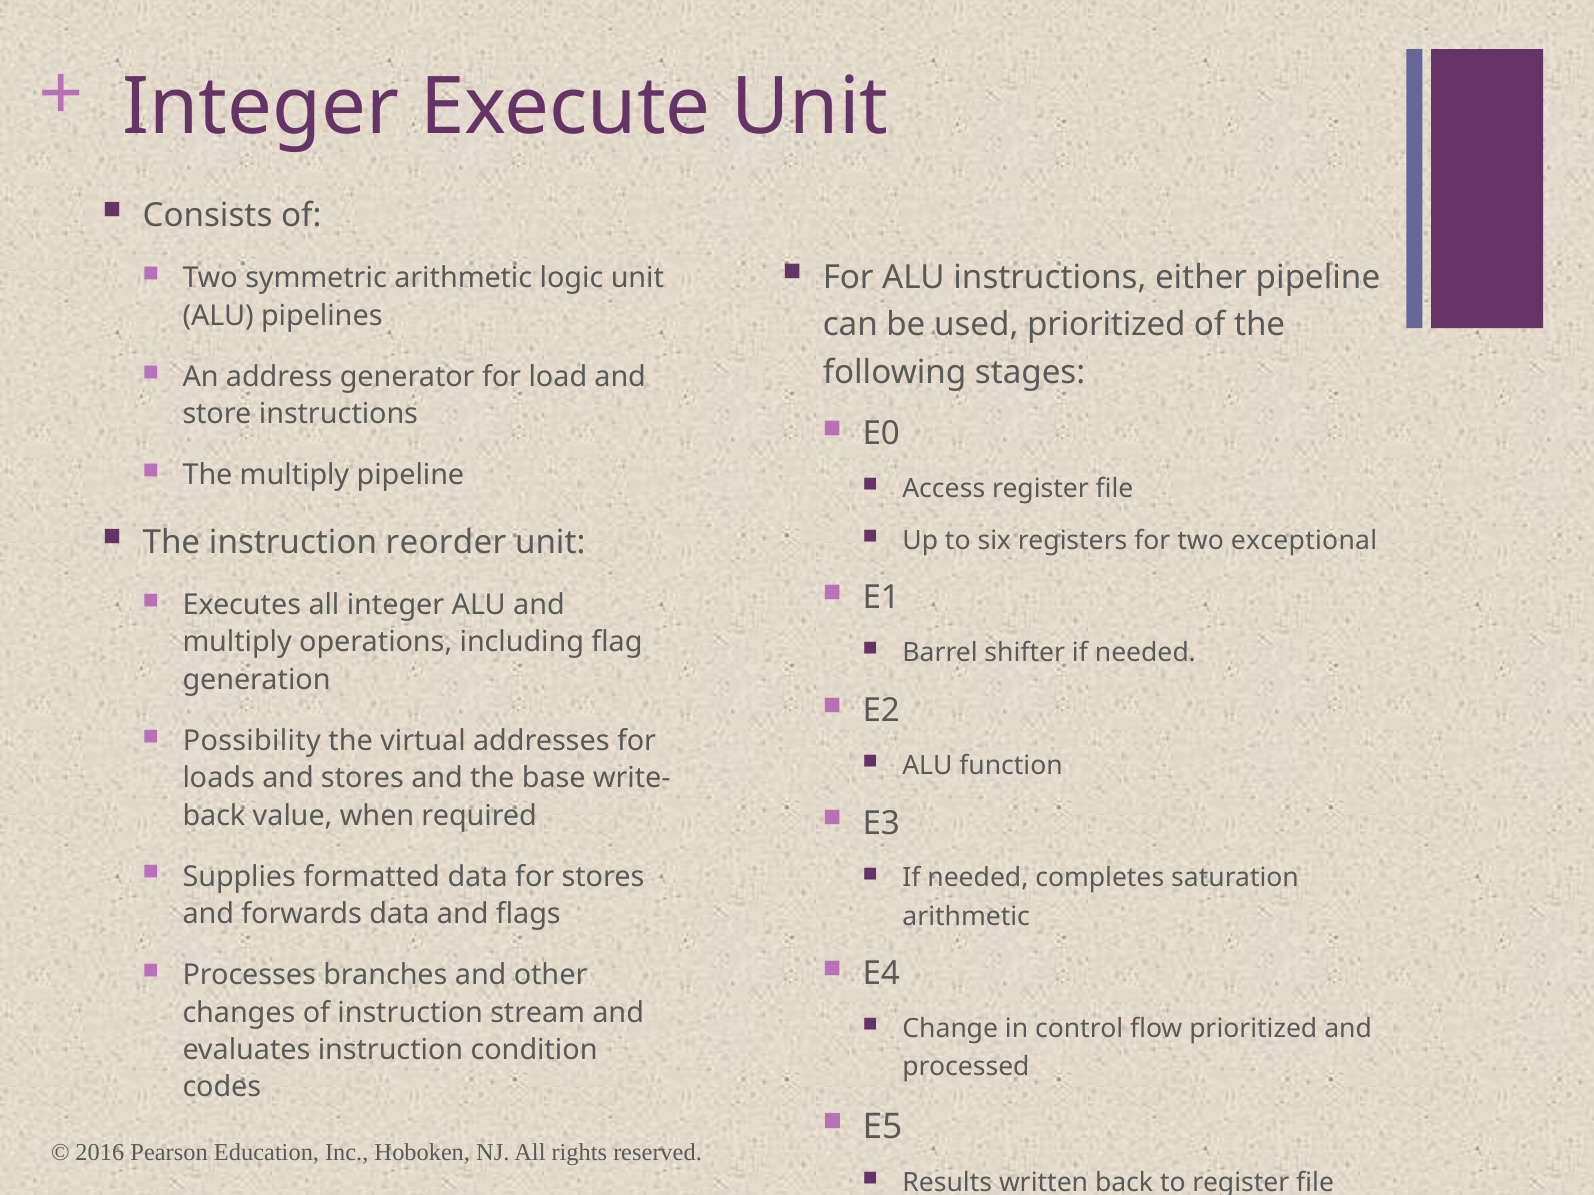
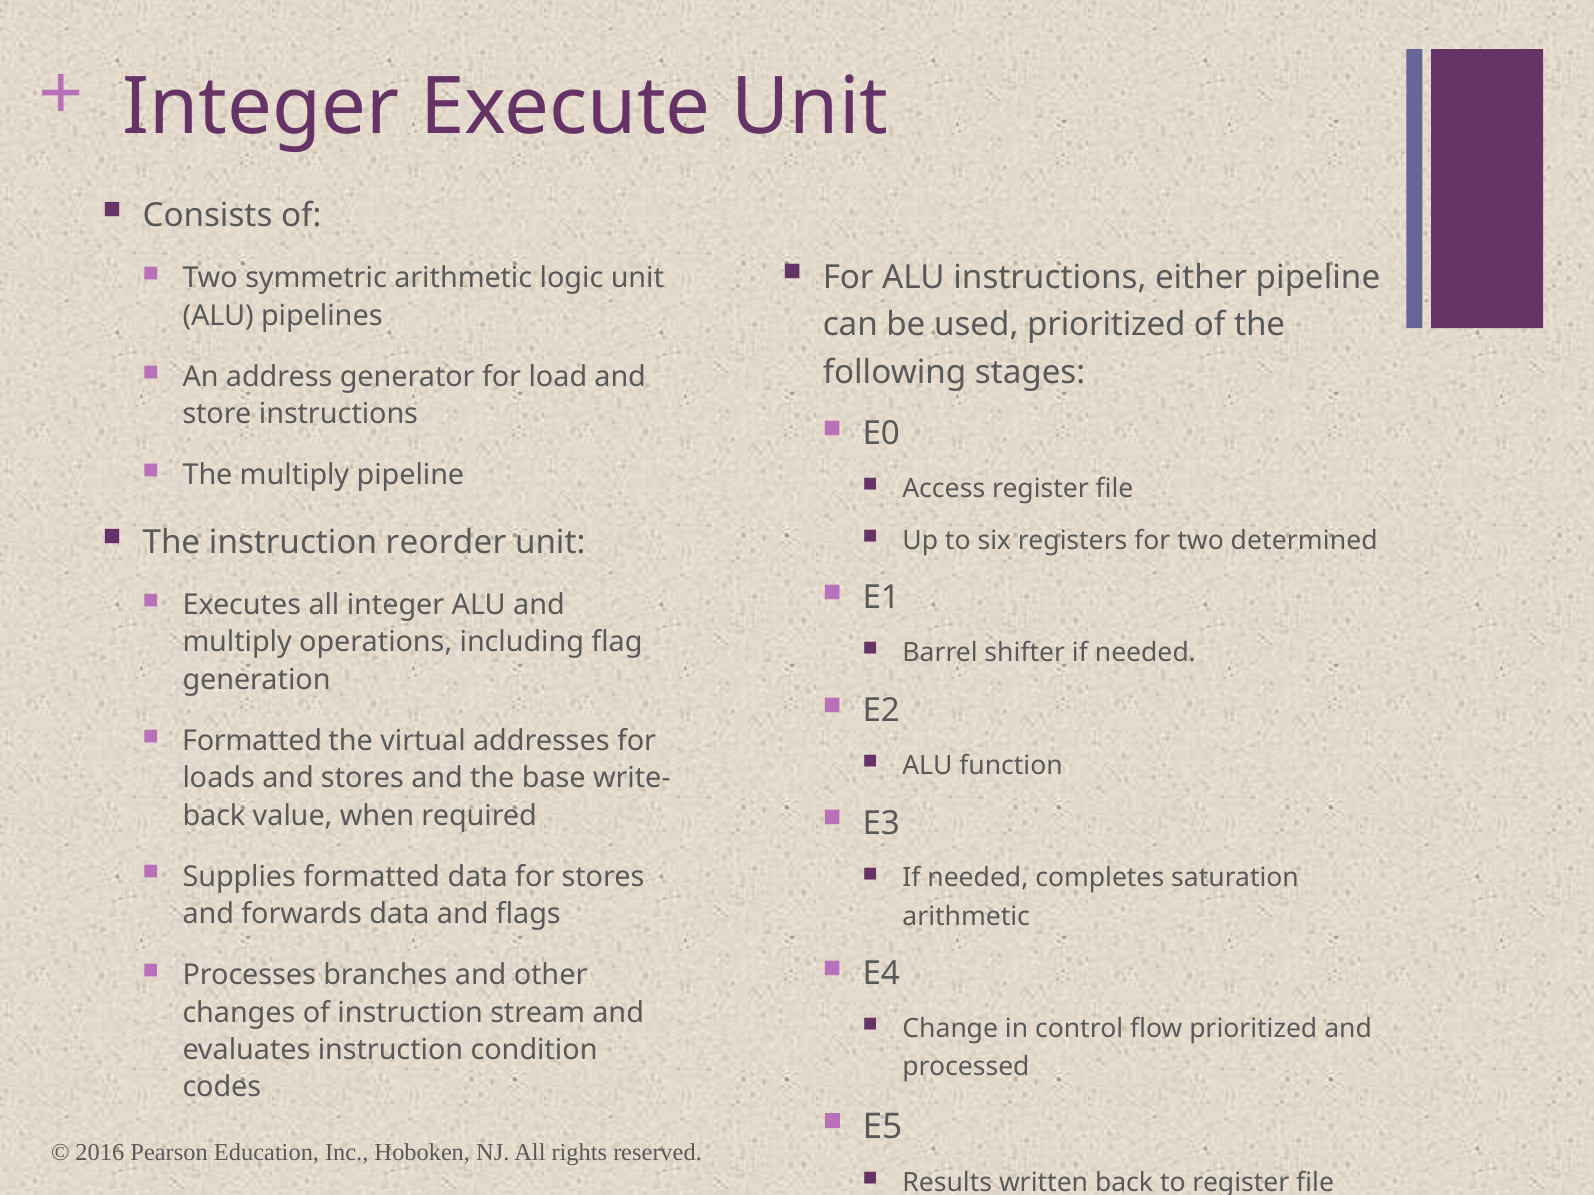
exceptional: exceptional -> determined (1304, 541)
Possibility: Possibility -> Formatted (252, 741)
